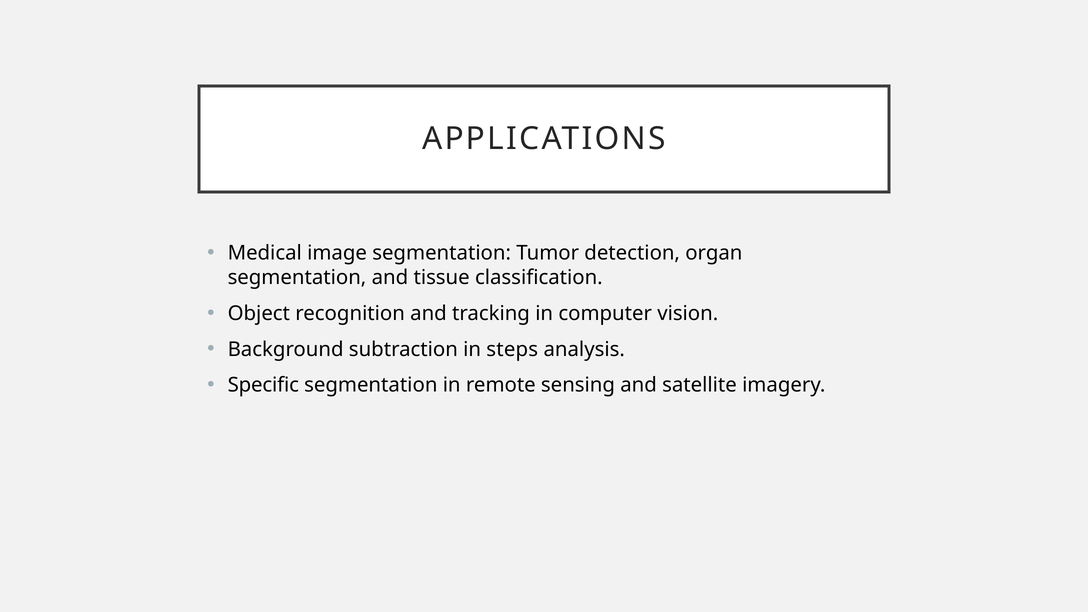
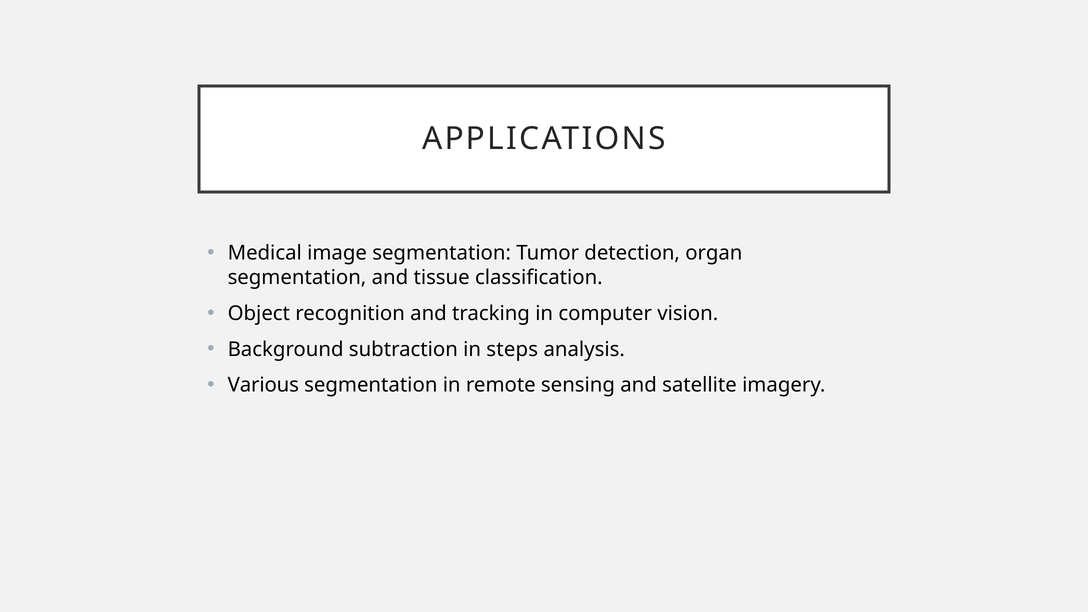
Specific: Specific -> Various (263, 385)
